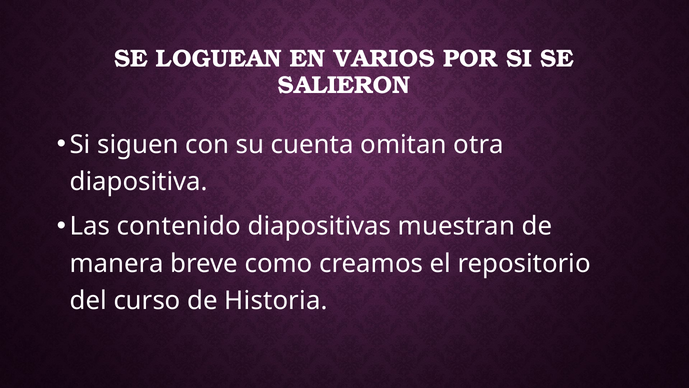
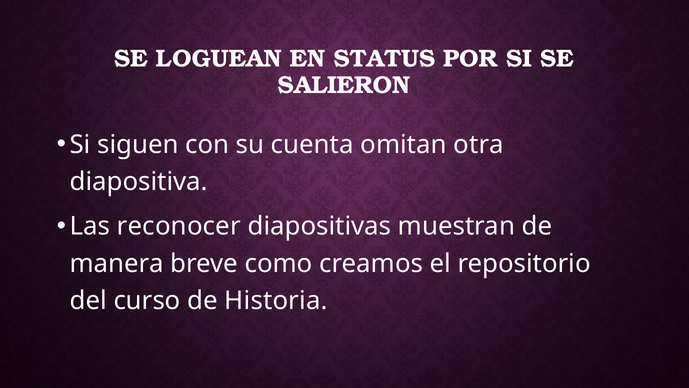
VARIOS: VARIOS -> STATUS (385, 59)
contenido: contenido -> reconocer (179, 226)
